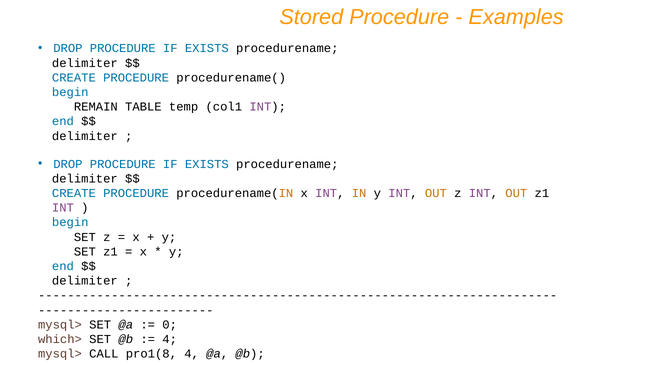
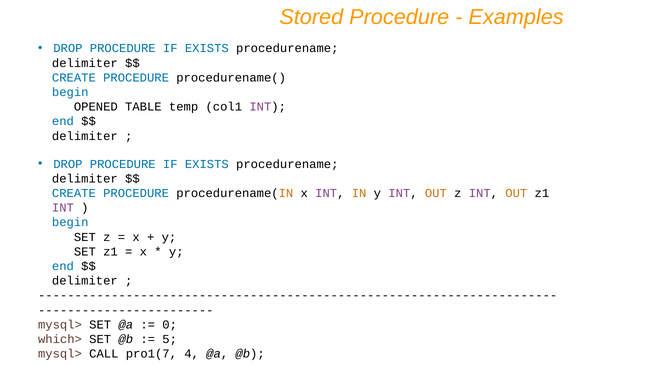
REMAIN: REMAIN -> OPENED (96, 107)
4: 4 -> 5 (170, 340)
pro1(8: pro1(8 -> pro1(7 (151, 354)
